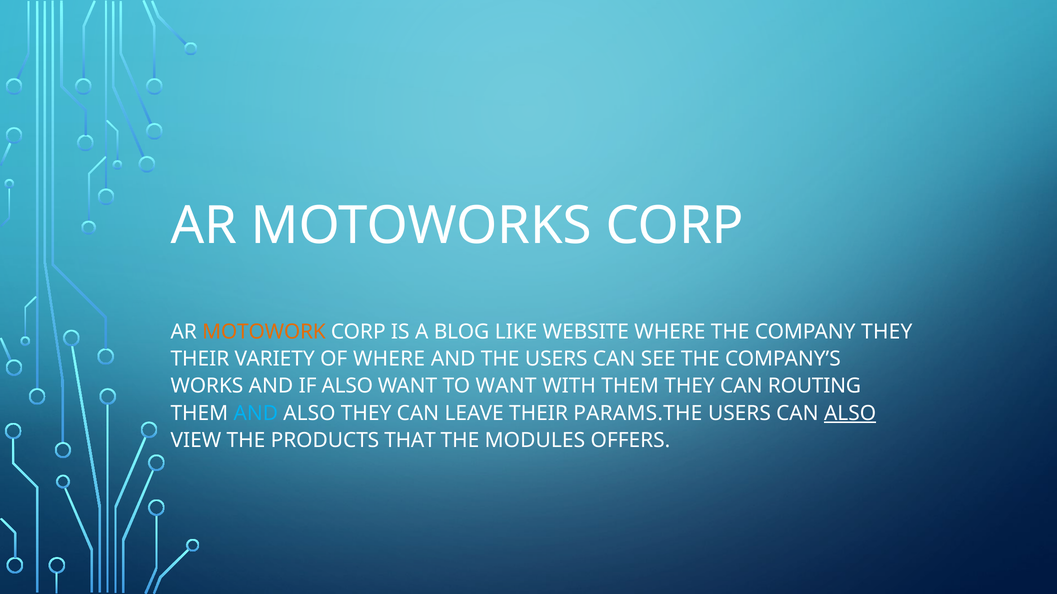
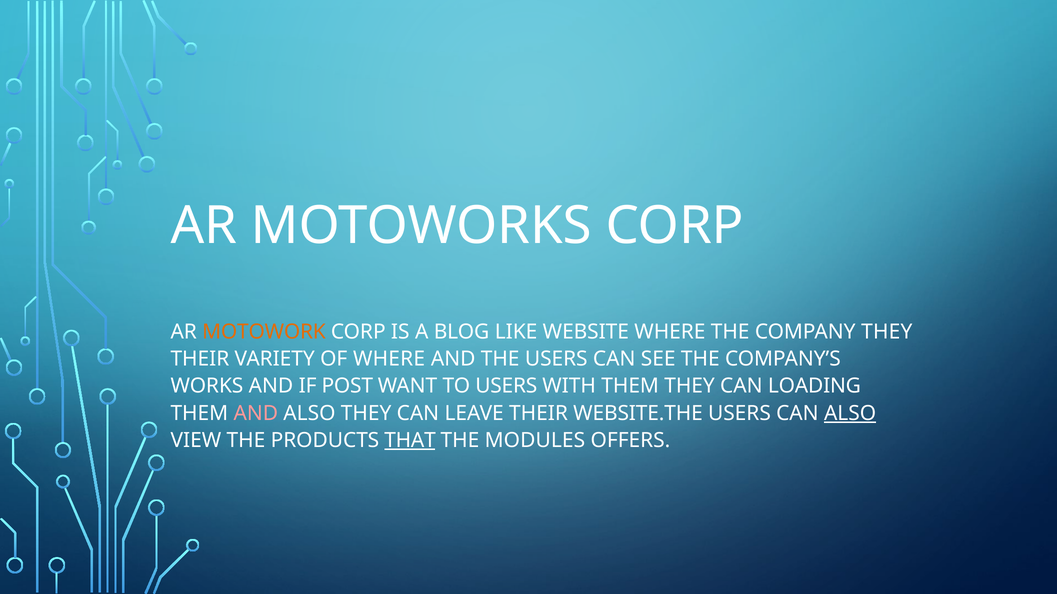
IF ALSO: ALSO -> POST (347, 386)
TO WANT: WANT -> USERS (506, 386)
ROUTING: ROUTING -> LOADING (814, 386)
AND colour: light blue -> pink (256, 414)
PARAMS.THE: PARAMS.THE -> WEBSITE.THE (638, 414)
THAT underline: none -> present (410, 441)
